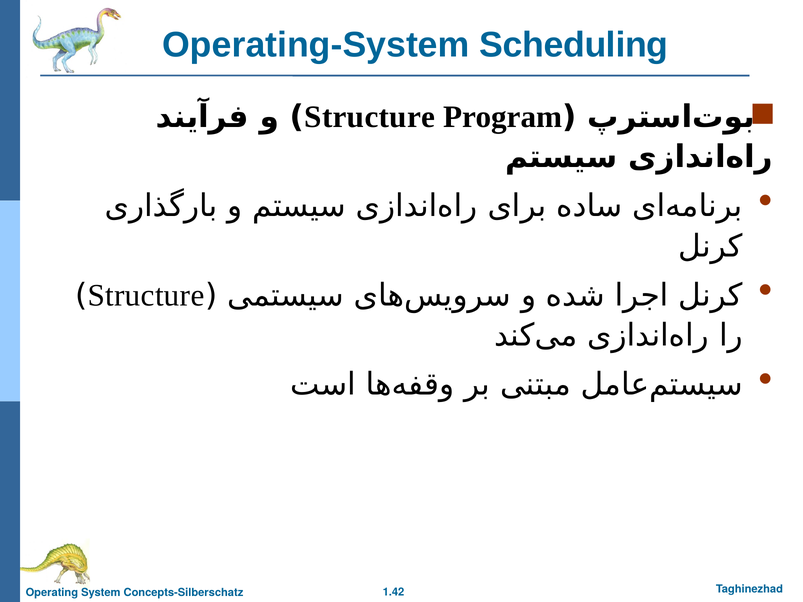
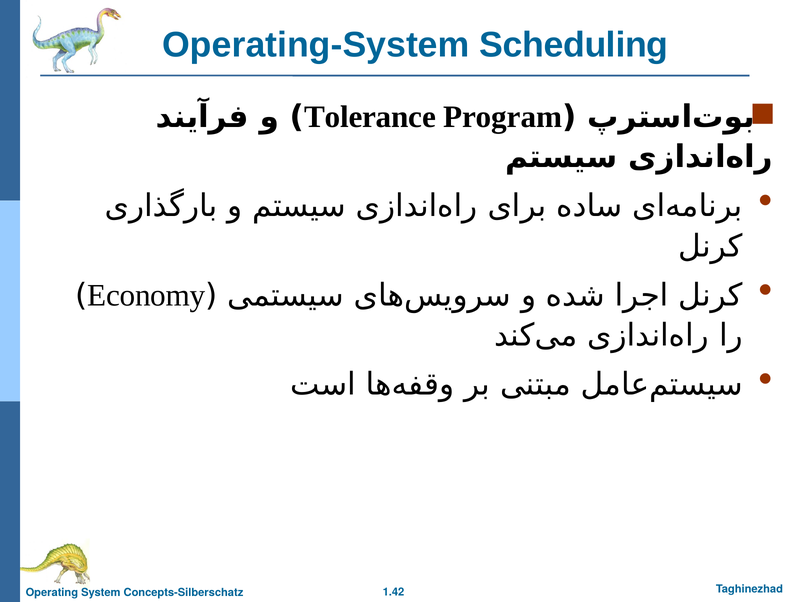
Structure: Structure -> Tolerance (370, 117)
Structure: Structure -> Economy (146, 295)
